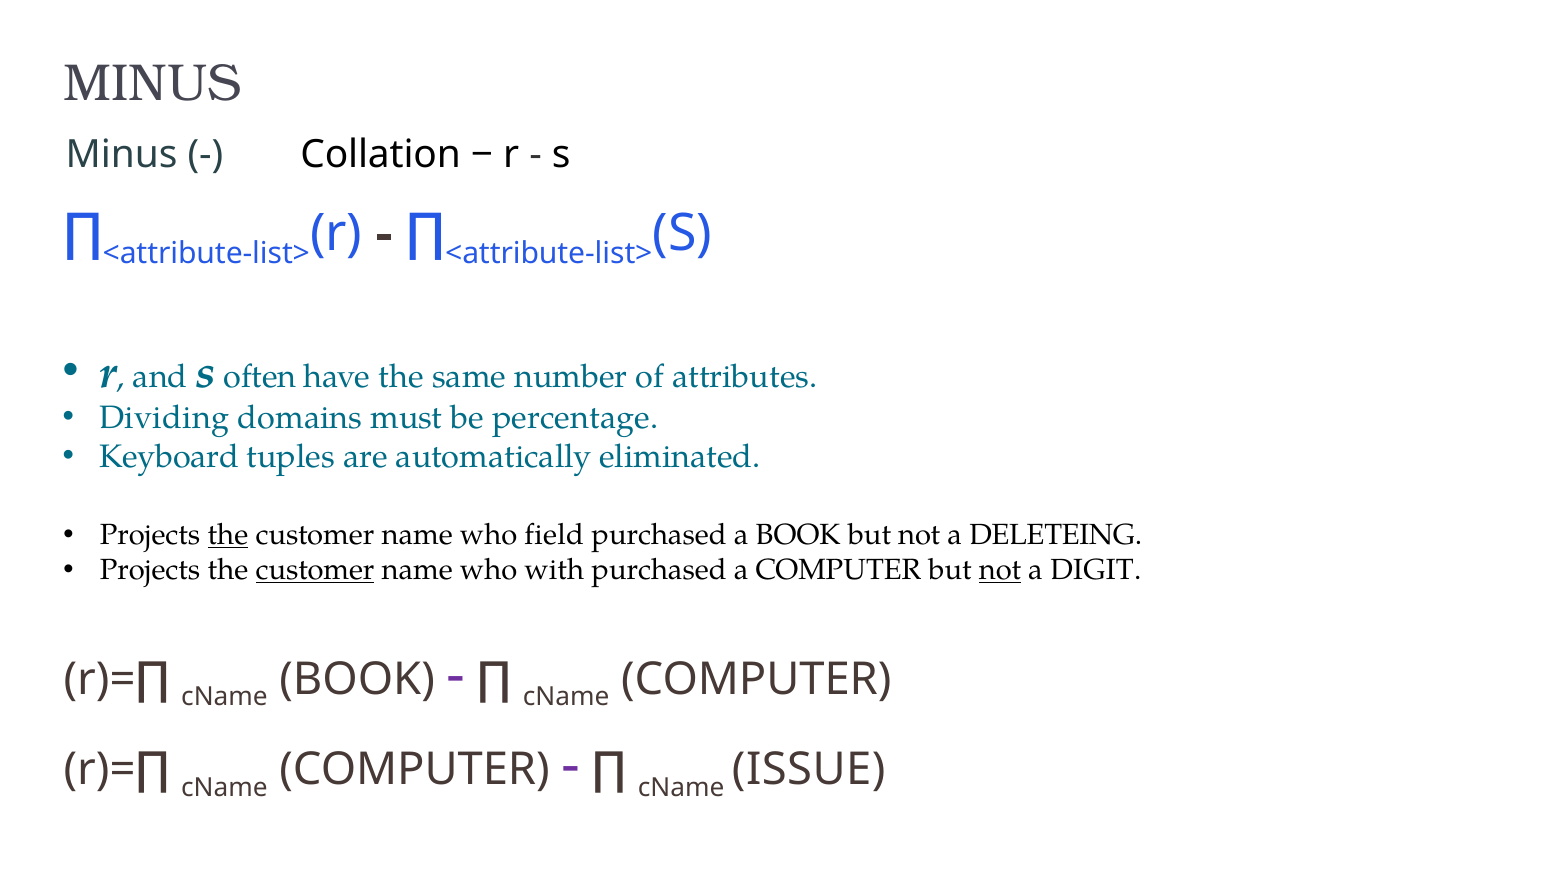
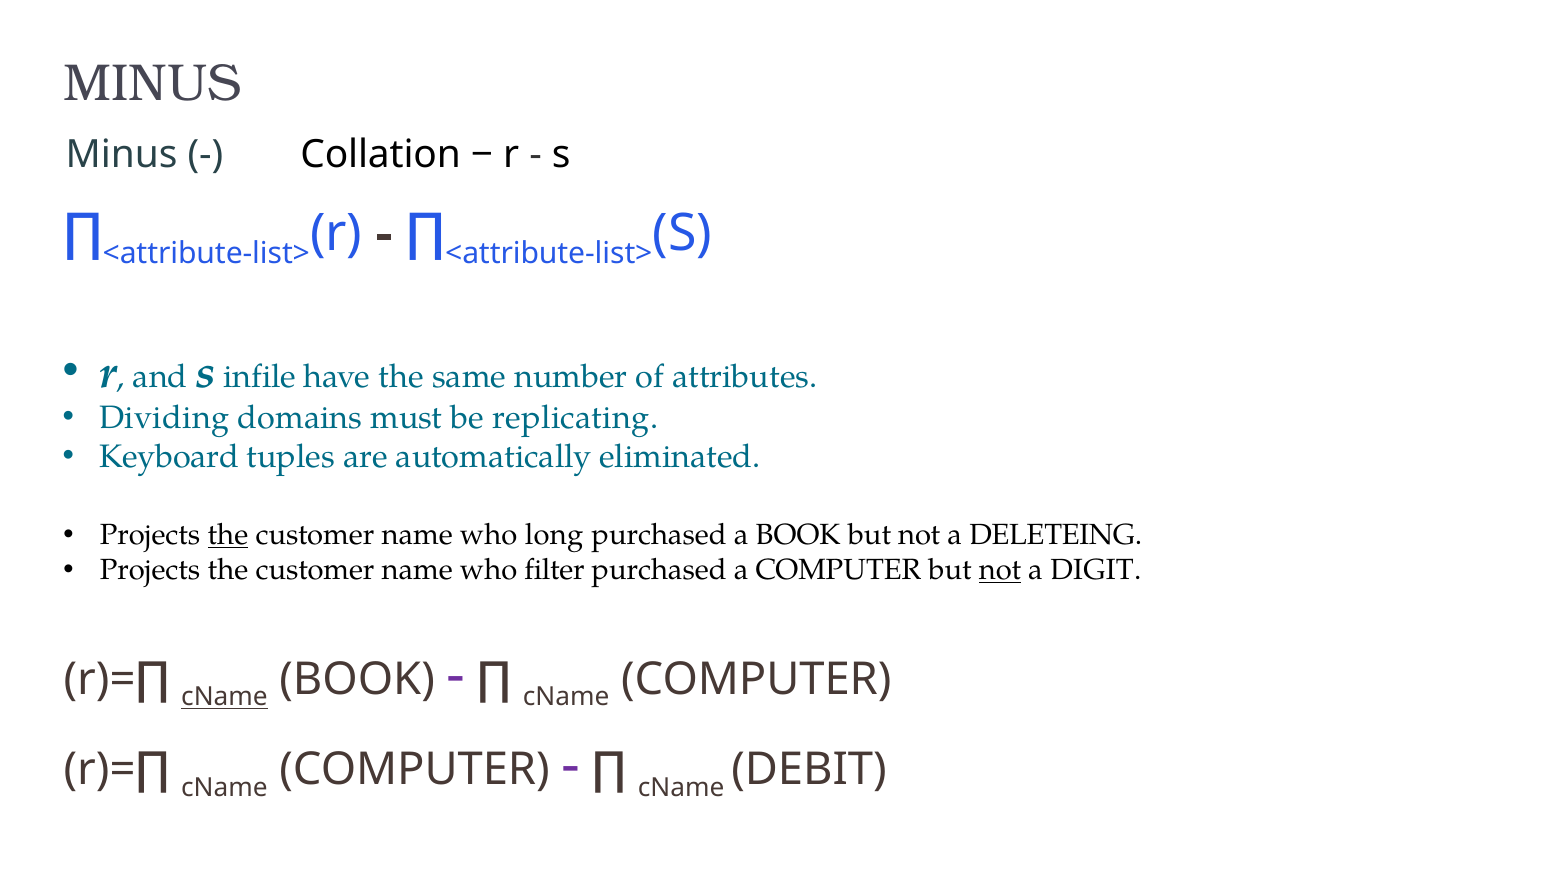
often: often -> infile (260, 376)
percentage: percentage -> replicating (575, 418)
field: field -> long (554, 535)
customer underline: present -> none (315, 570)
with: with -> filter (554, 570)
cName underline: none -> present (224, 697)
ISSUE: ISSUE -> DEBIT (809, 770)
